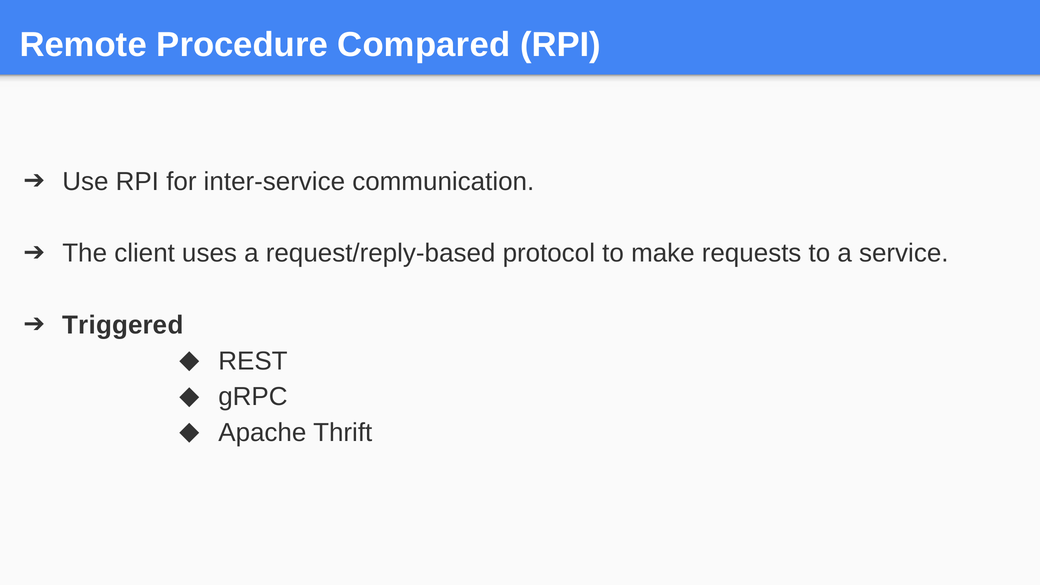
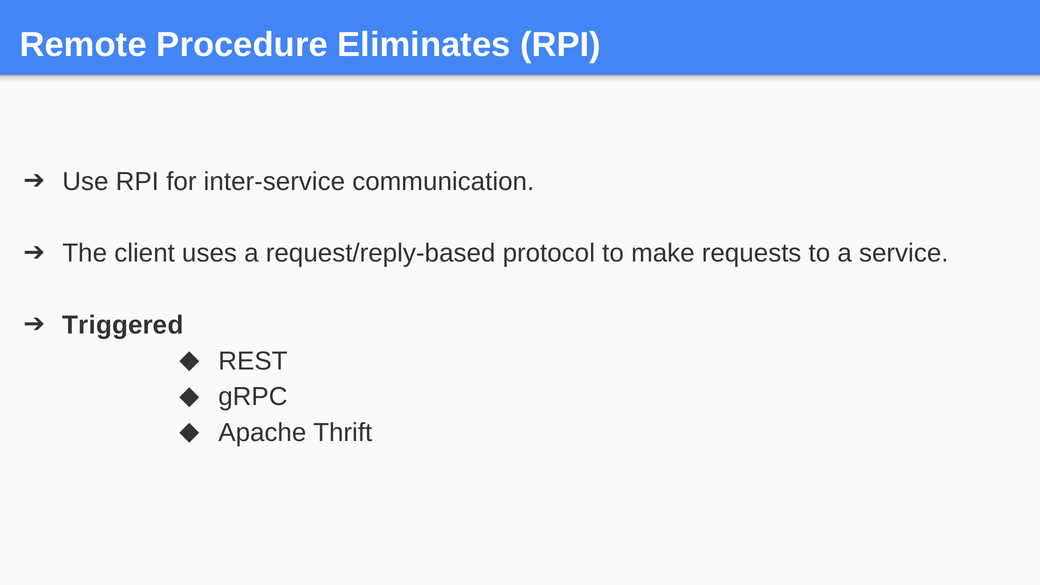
Compared: Compared -> Eliminates (424, 45)
